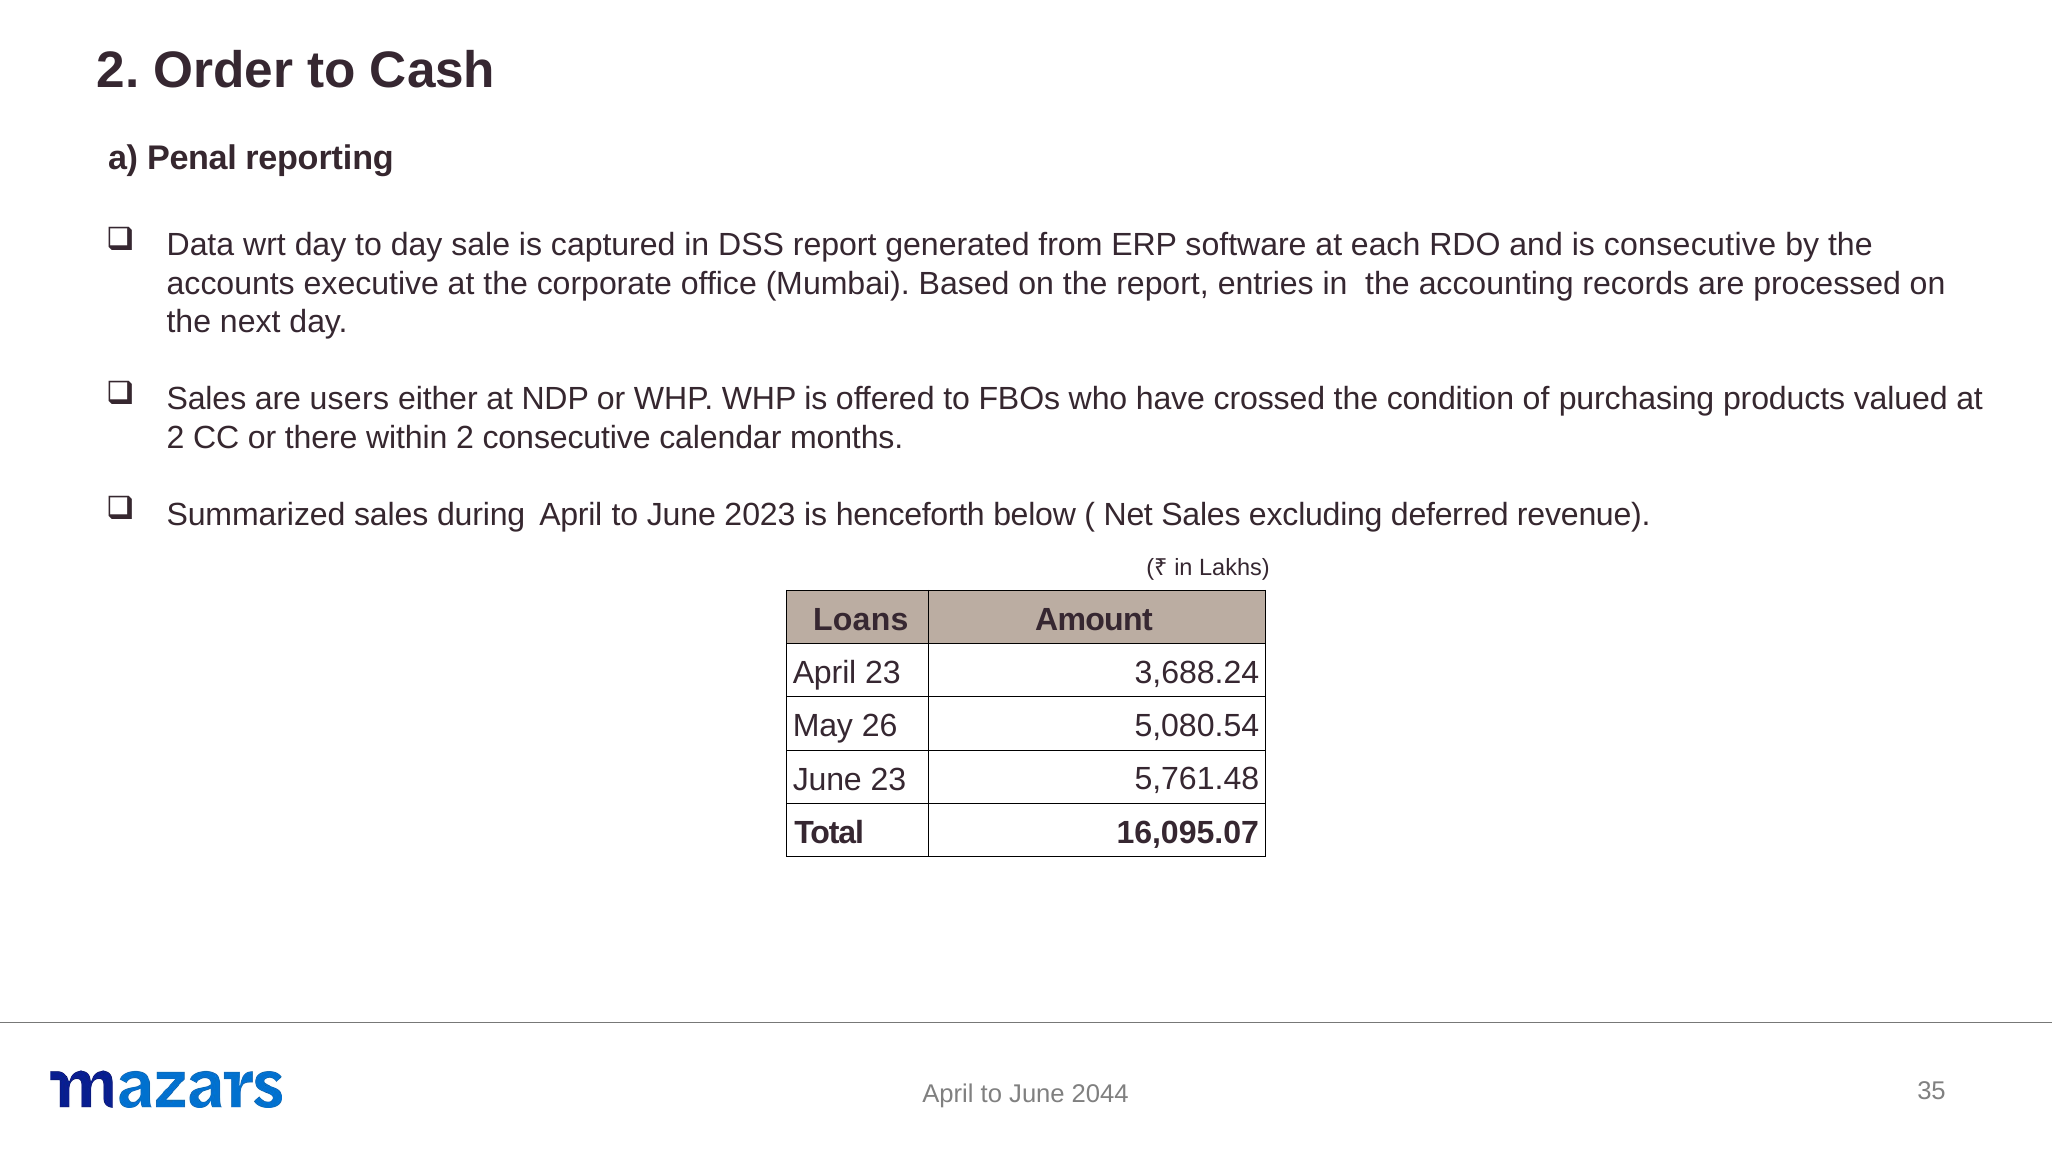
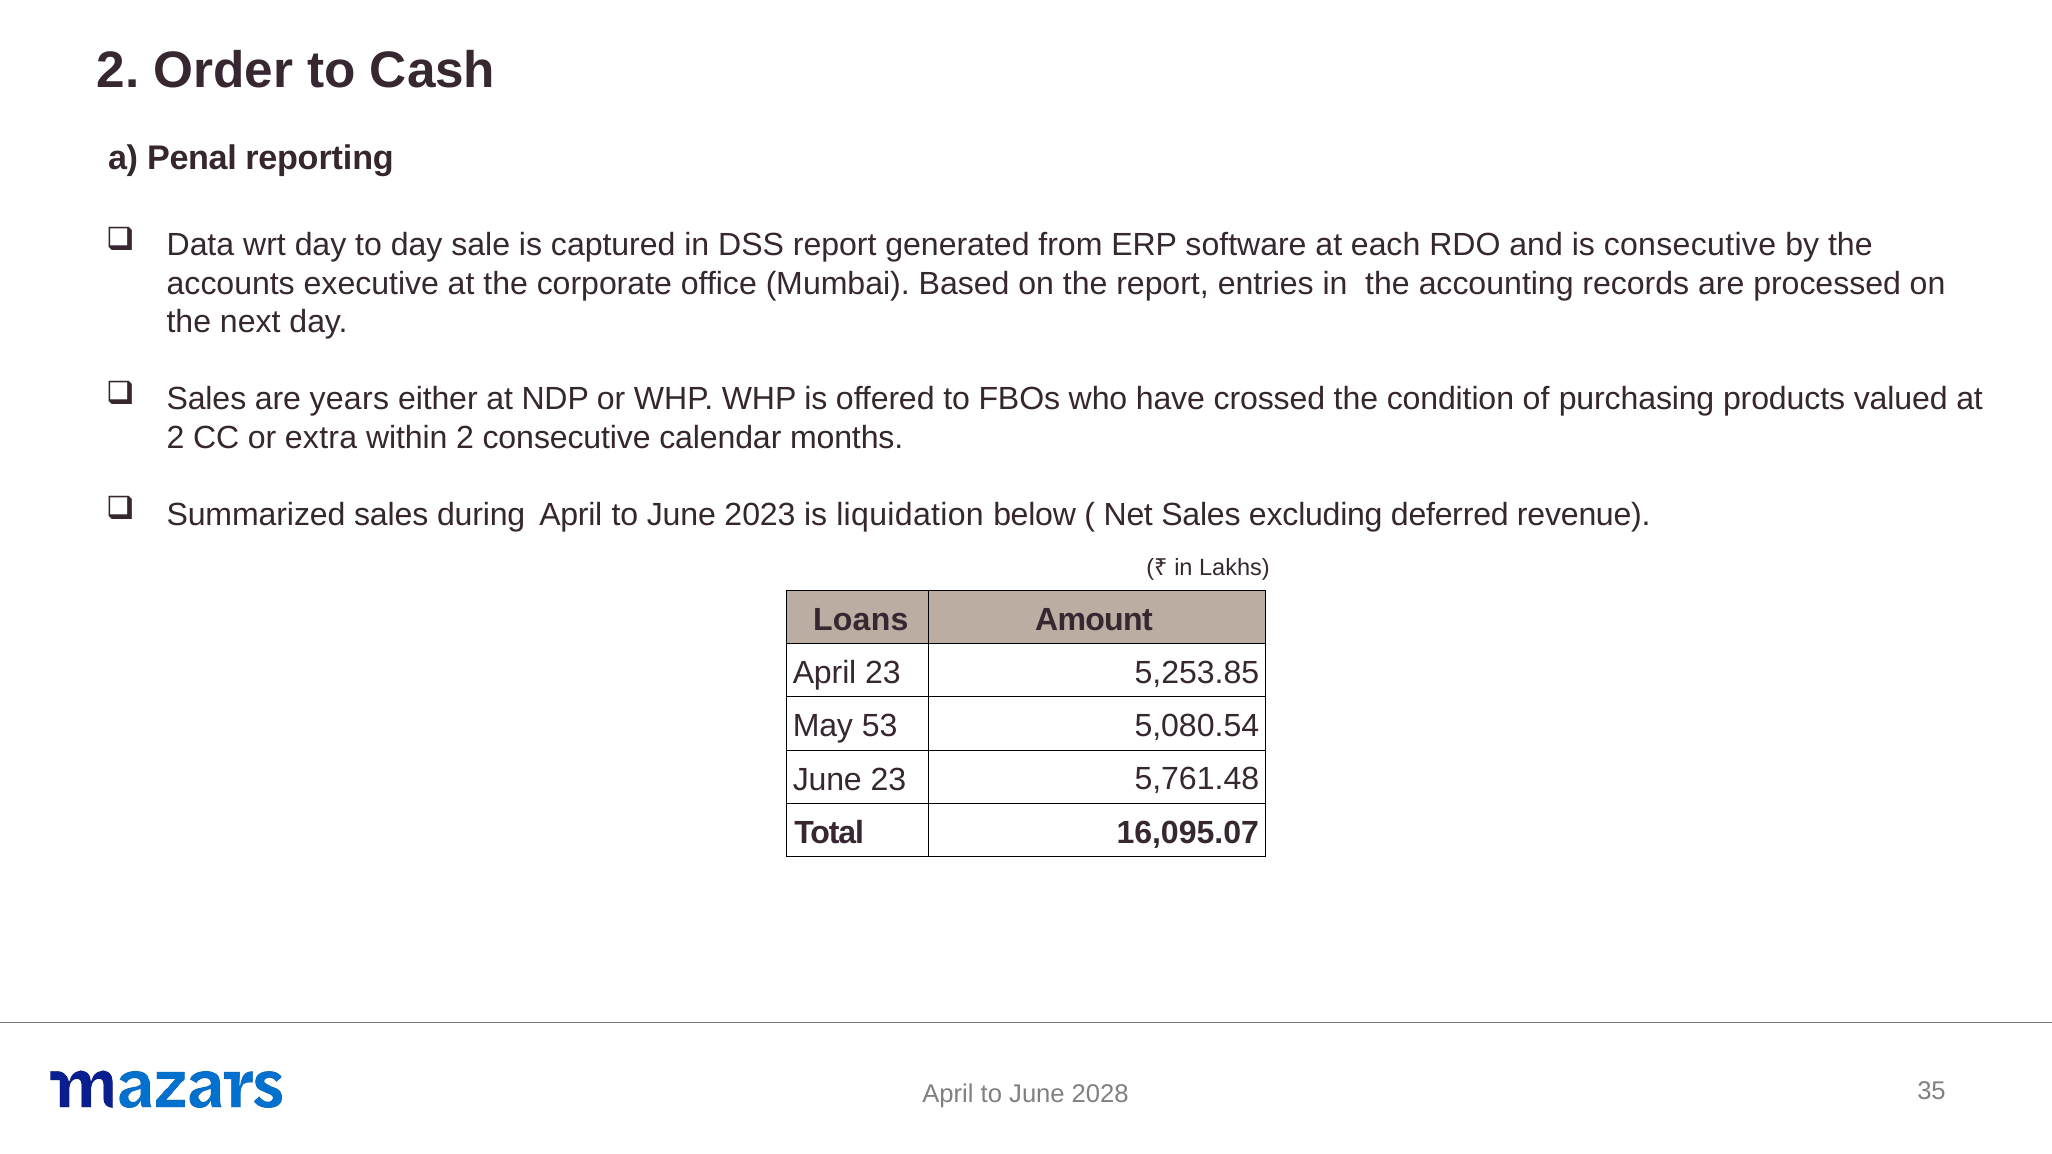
users: users -> years (349, 399)
there: there -> extra (321, 438)
henceforth: henceforth -> liquidation (910, 515)
3,688.24: 3,688.24 -> 5,253.85 (1197, 673)
26: 26 -> 53 (880, 726)
2044: 2044 -> 2028 (1100, 1094)
